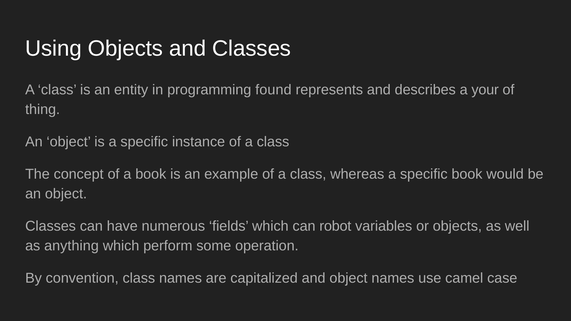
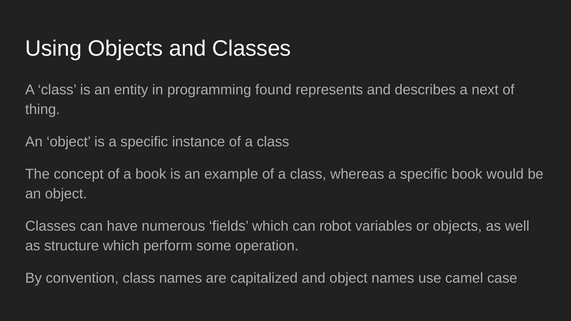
your: your -> next (485, 90)
anything: anything -> structure (72, 246)
